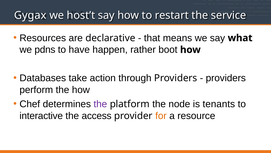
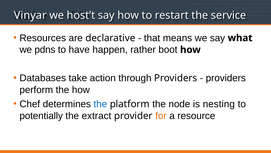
Gygax: Gygax -> Vinyar (30, 15)
the colour: purple -> blue (100, 104)
tenants: tenants -> nesting (219, 104)
interactive: interactive -> potentially (41, 115)
access: access -> extract (97, 115)
